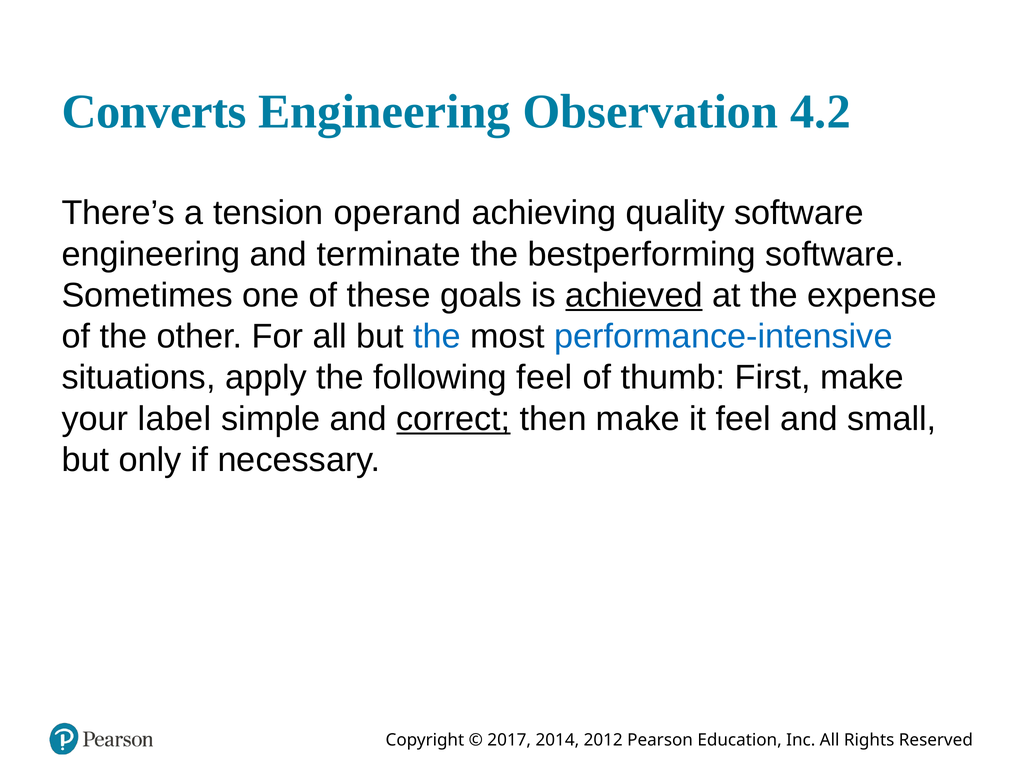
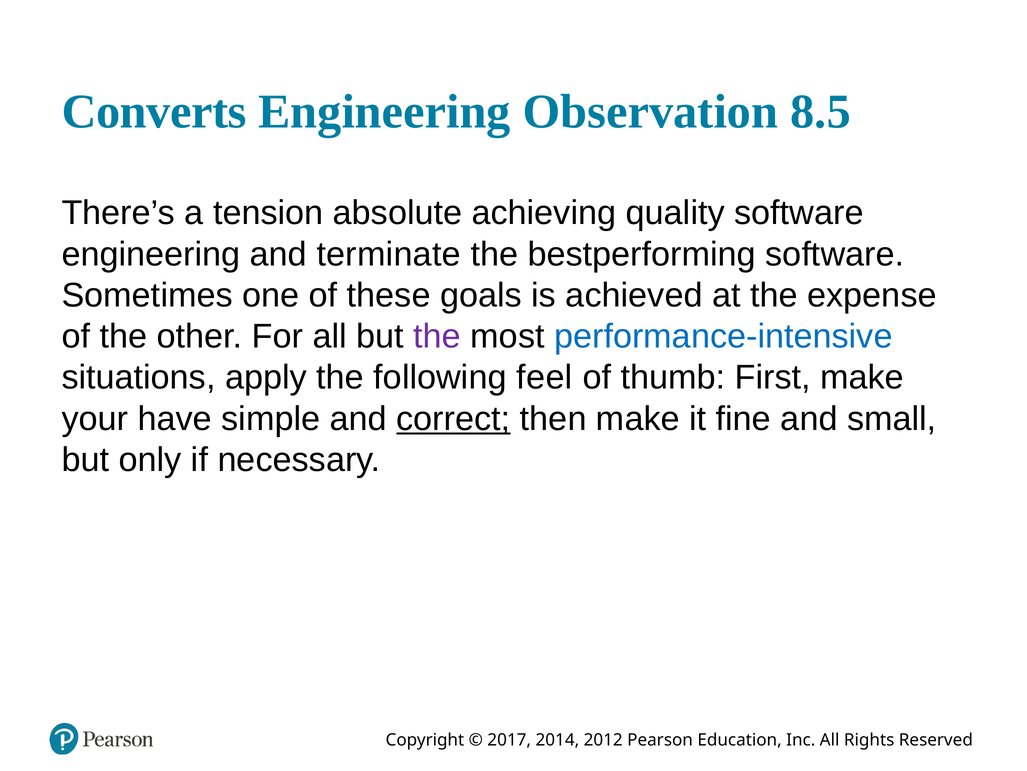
4.2: 4.2 -> 8.5 (821, 111)
operand: operand -> absolute (398, 213)
achieved underline: present -> none (634, 295)
the colour: blue -> purple (437, 336)
label: label -> have (175, 418)
it feel: feel -> fine (743, 418)
